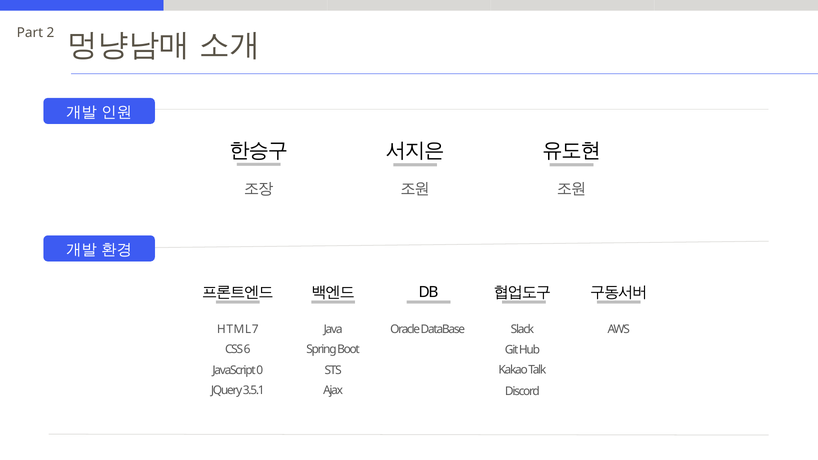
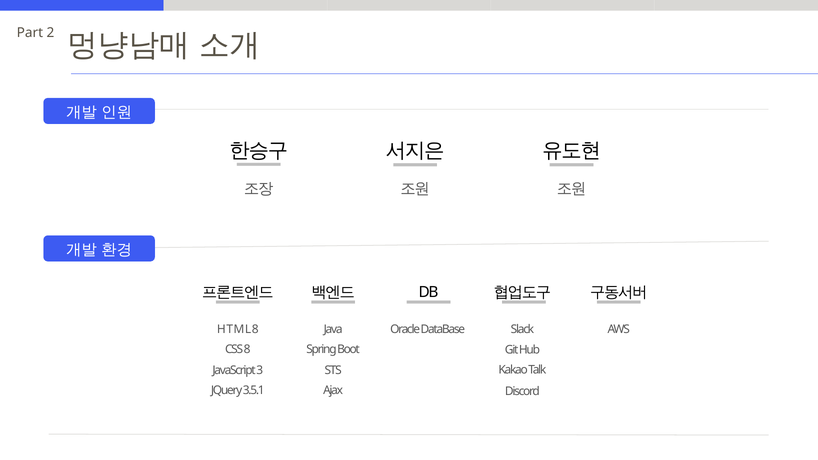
L 7: 7 -> 8 (255, 329)
CSS 6: 6 -> 8 (247, 349)
0: 0 -> 3 (260, 370)
